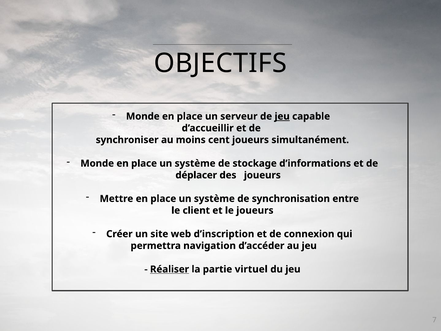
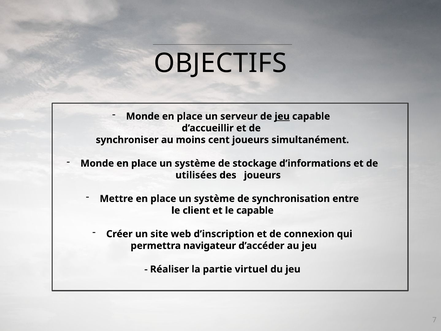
déplacer: déplacer -> utilisées (196, 175)
le joueurs: joueurs -> capable (255, 210)
navigation: navigation -> navigateur (210, 246)
Réaliser underline: present -> none (170, 269)
